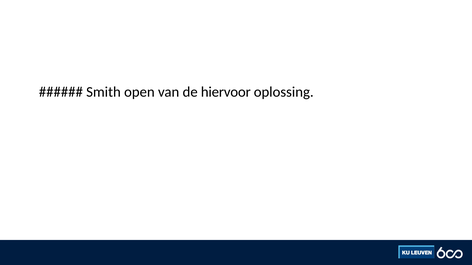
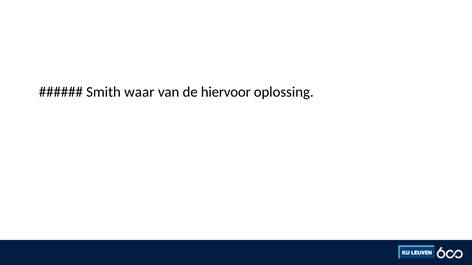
open: open -> waar (139, 92)
